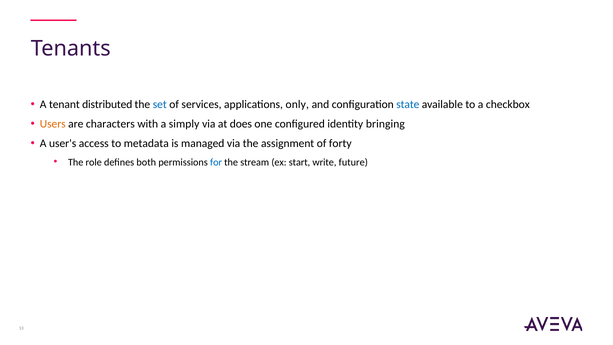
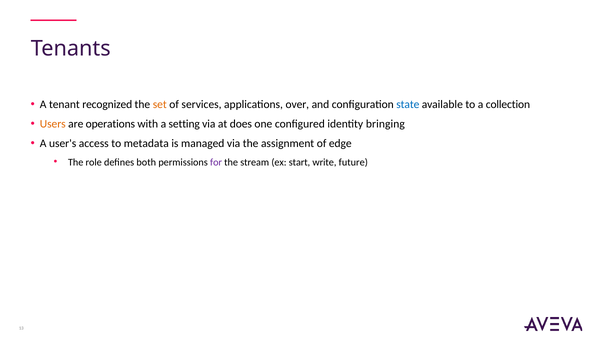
distributed: distributed -> recognized (107, 104)
set colour: blue -> orange (160, 104)
only: only -> over (297, 104)
checkbox: checkbox -> collection (508, 104)
characters: characters -> operations (110, 124)
simply: simply -> setting (184, 124)
forty: forty -> edge (340, 143)
for colour: blue -> purple (216, 162)
